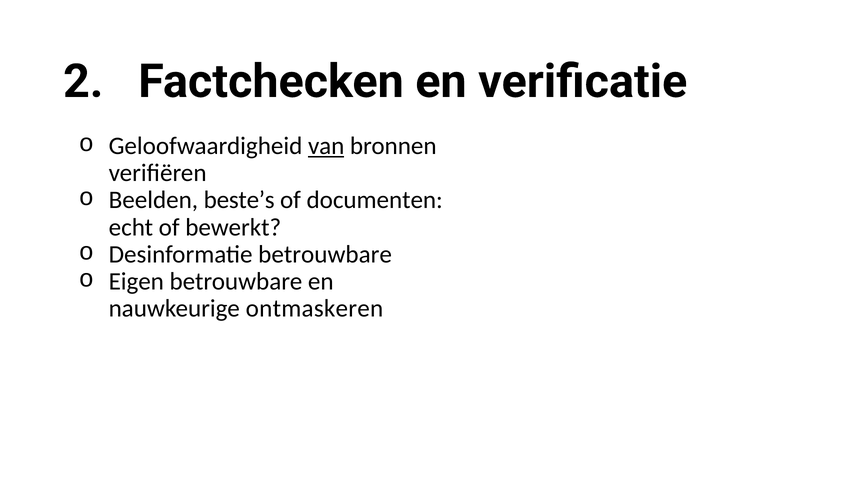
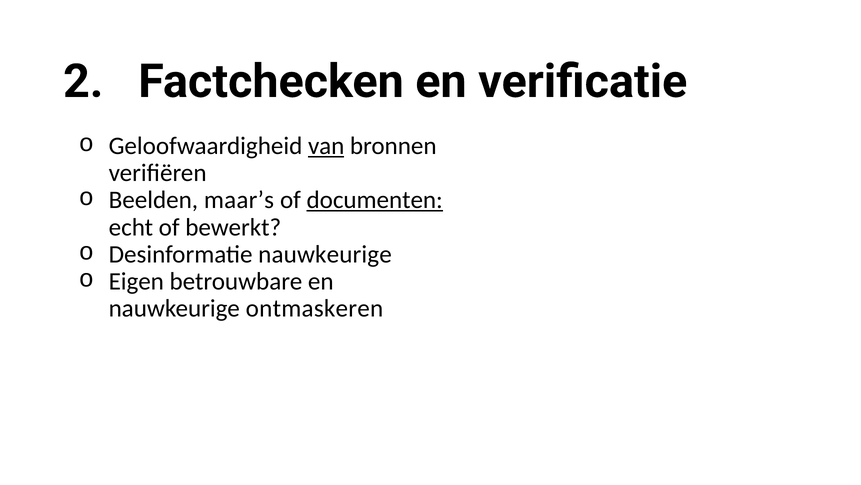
beste’s: beste’s -> maar’s (239, 200)
documenten underline: none -> present (375, 200)
Desinformatie betrouwbare: betrouwbare -> nauwkeurige (325, 254)
